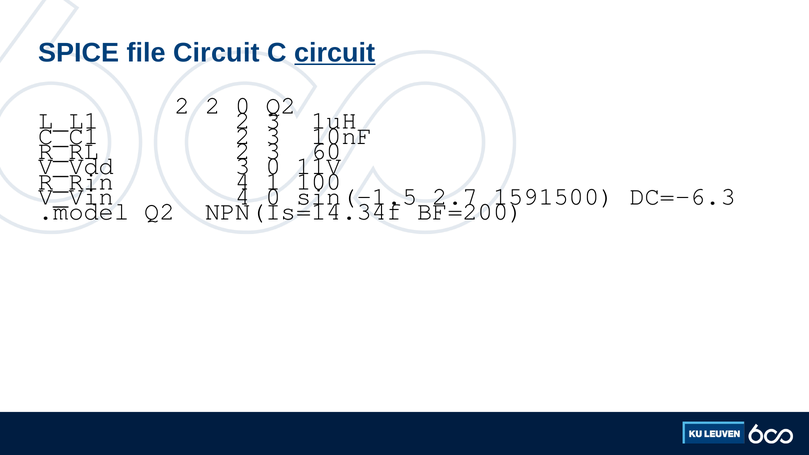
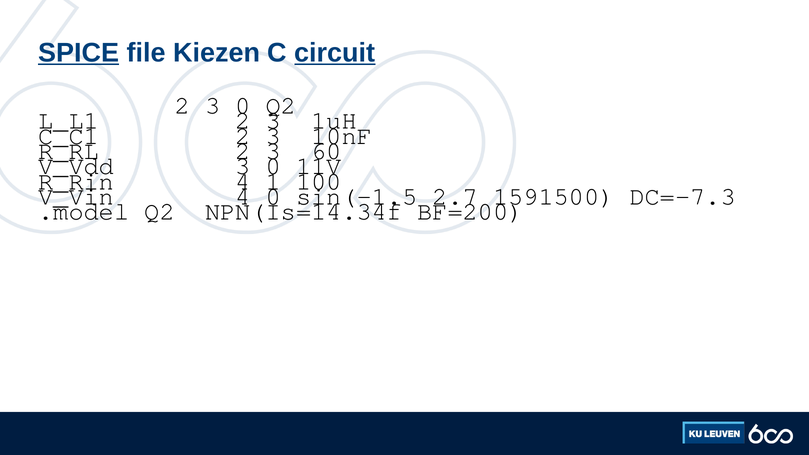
SPICE underline: none -> present (79, 53)
file Circuit: Circuit -> Kiezen (217, 53)
2: 2 -> 3 (213, 105)
DC=-6.3: DC=-6.3 -> DC=-7.3 (683, 196)
